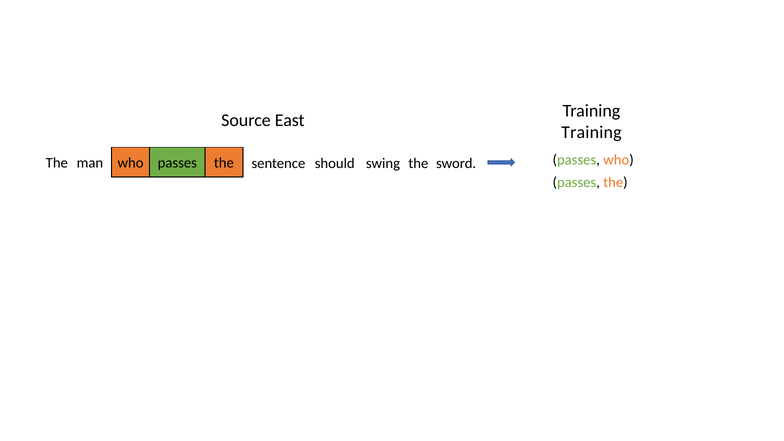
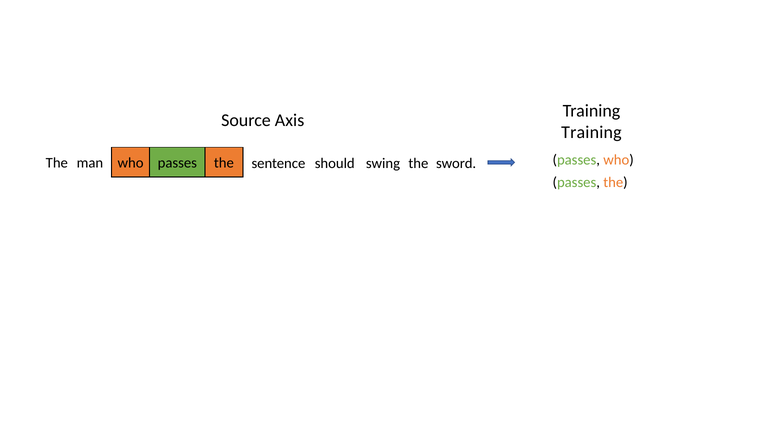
East: East -> Axis (290, 121)
